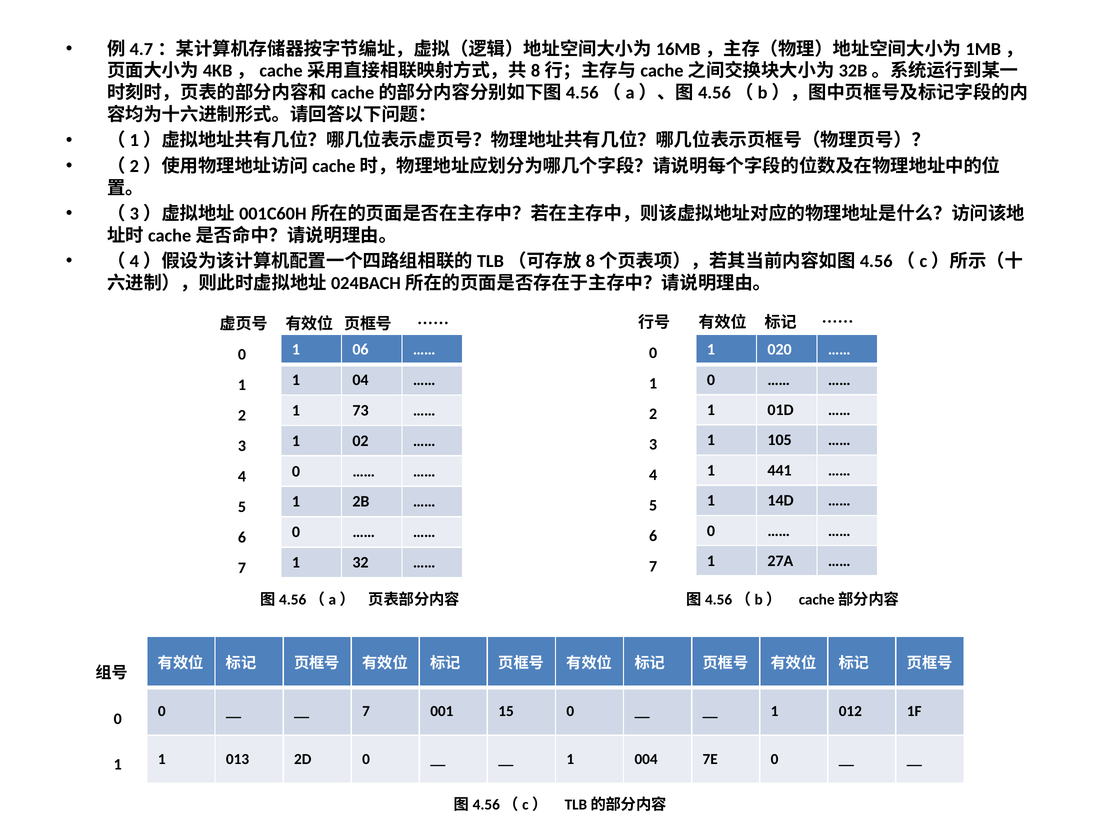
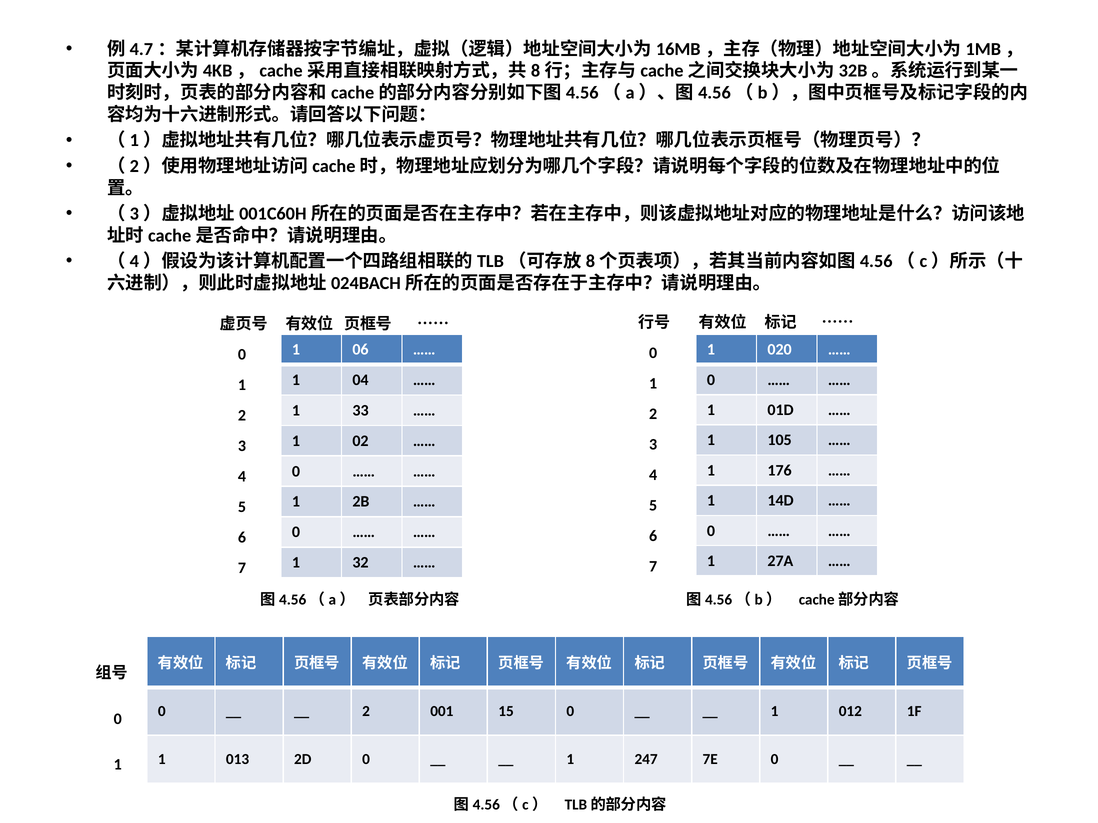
73: 73 -> 33 (361, 411)
441: 441 -> 176 (780, 471)
7: 7 -> 2 (366, 712)
004: 004 -> 247 (646, 760)
